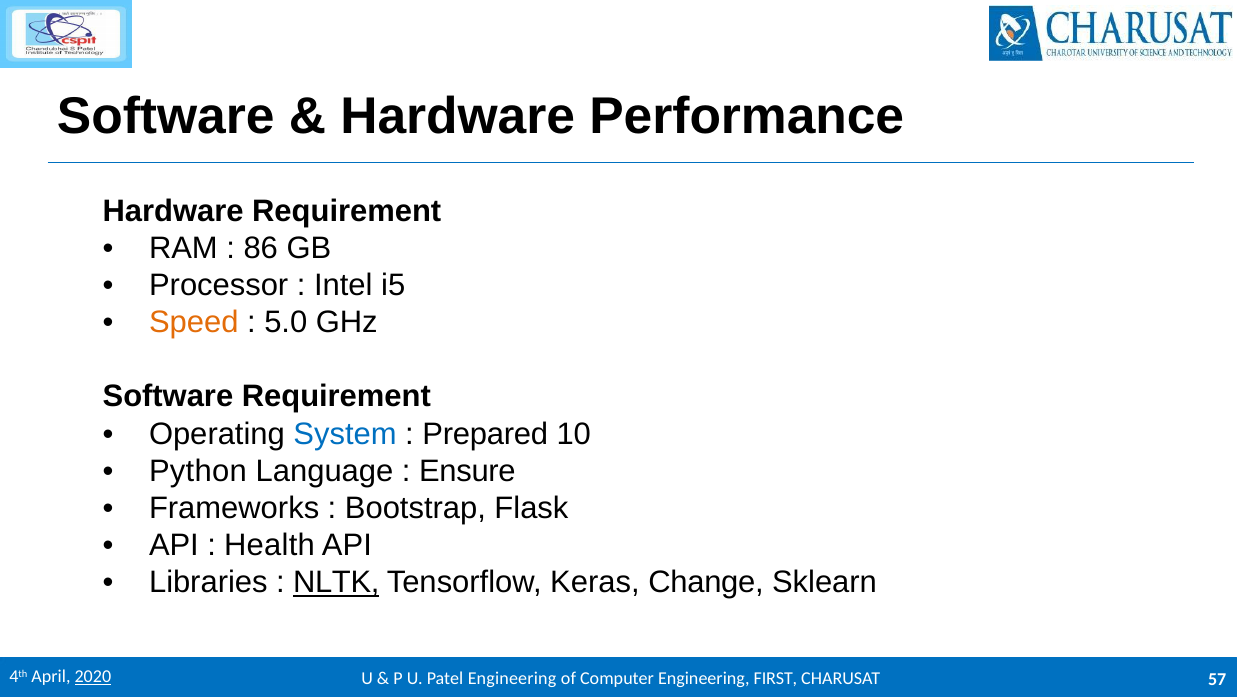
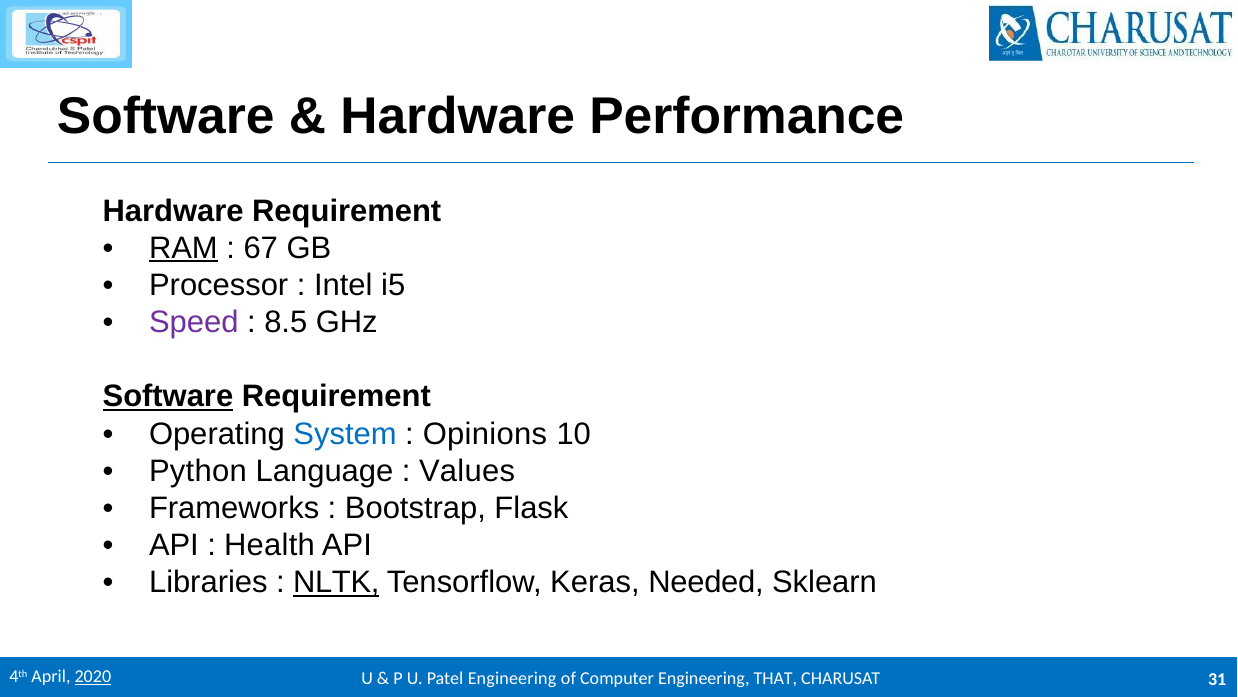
RAM underline: none -> present (183, 248)
86: 86 -> 67 (261, 248)
Speed colour: orange -> purple (194, 322)
5.0: 5.0 -> 8.5 (286, 322)
Software underline: none -> present (168, 396)
Prepared: Prepared -> Opinions (485, 433)
Ensure: Ensure -> Values (467, 471)
Change: Change -> Needed (706, 582)
FIRST: FIRST -> THAT (775, 678)
57: 57 -> 31 (1217, 679)
